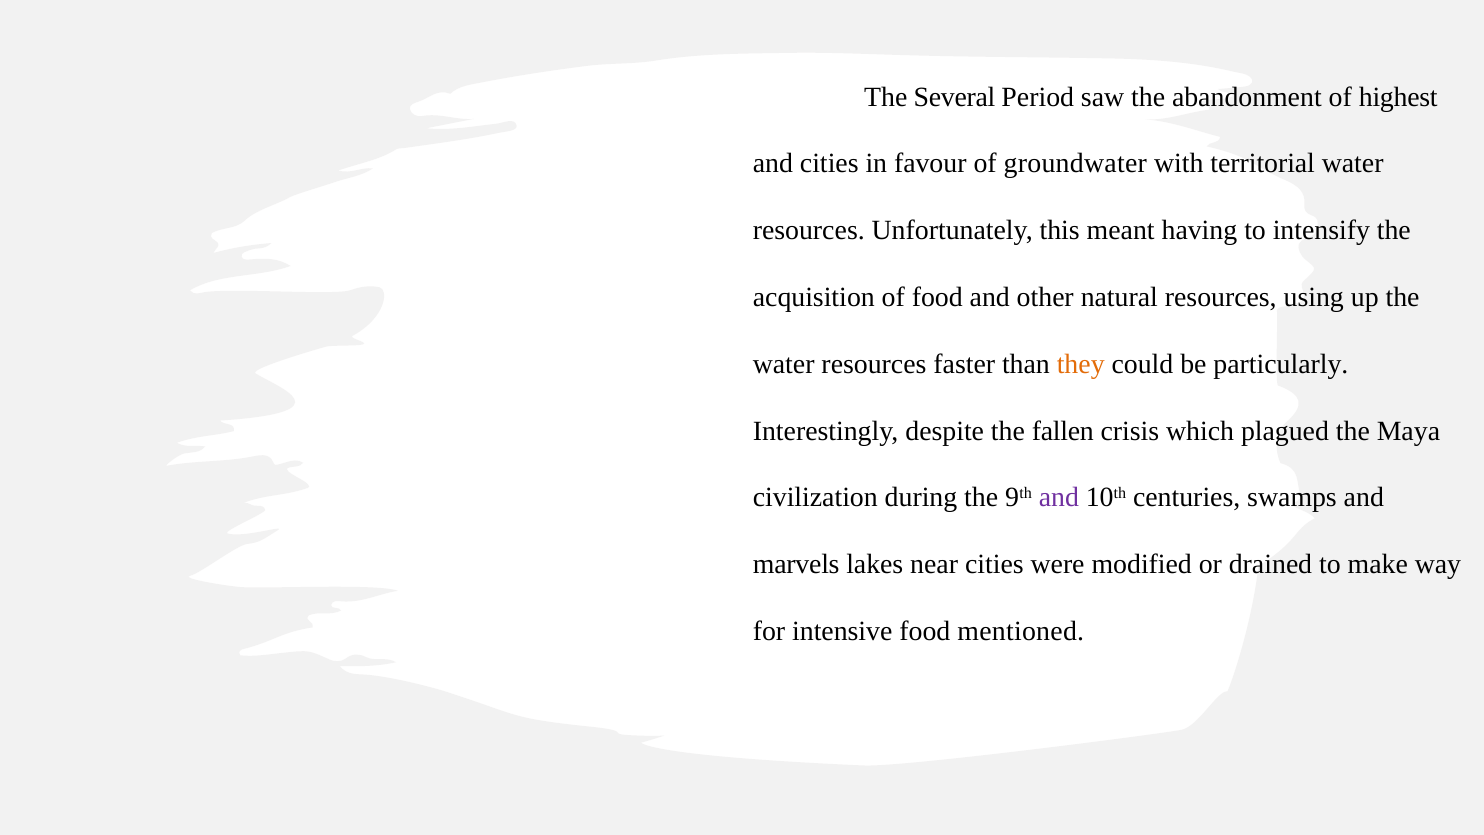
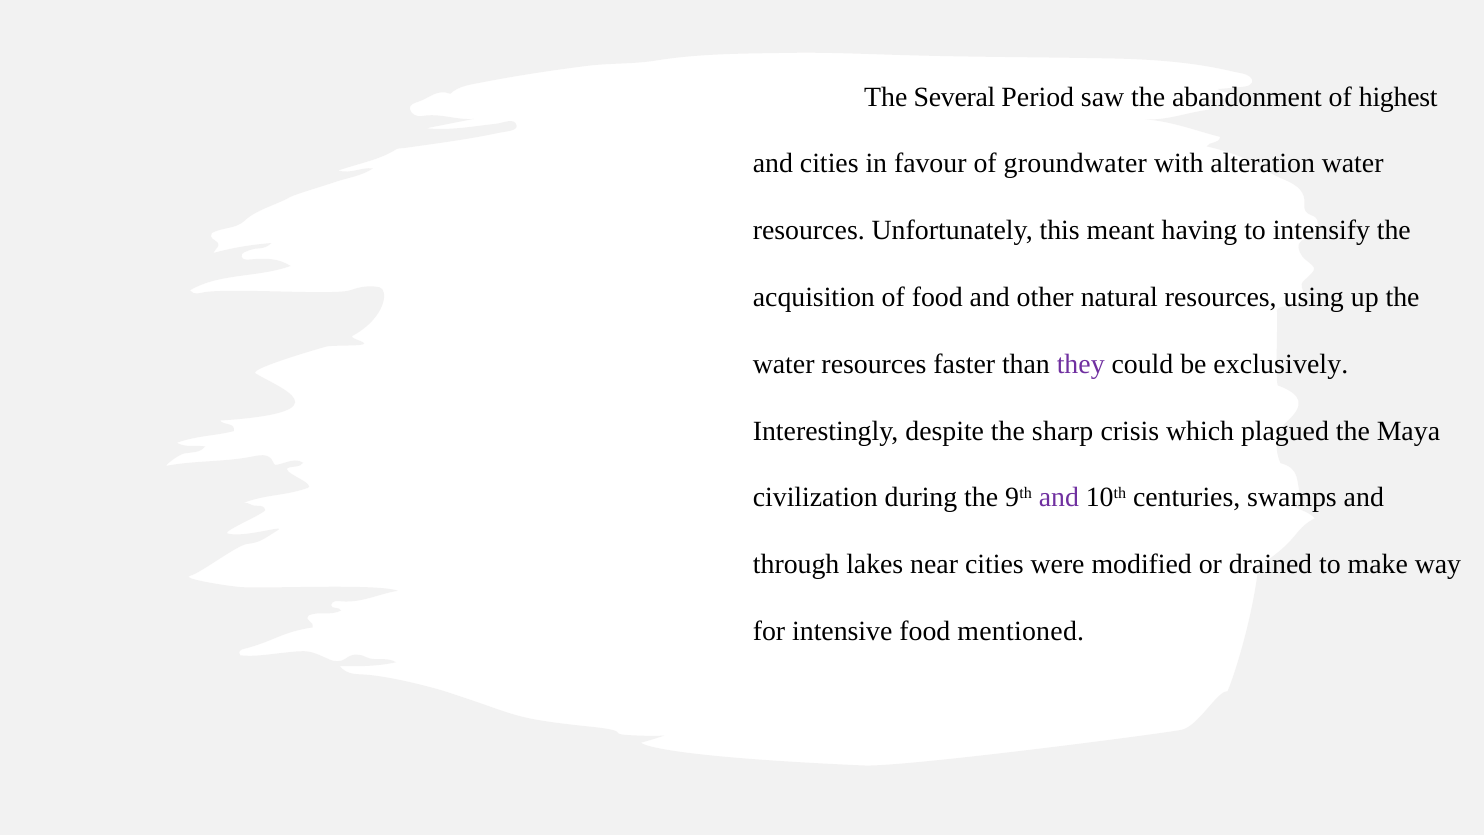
territorial: territorial -> alteration (1263, 164)
they colour: orange -> purple (1081, 364)
particularly: particularly -> exclusively (1281, 364)
fallen: fallen -> sharp (1063, 431)
marvels: marvels -> through (796, 564)
